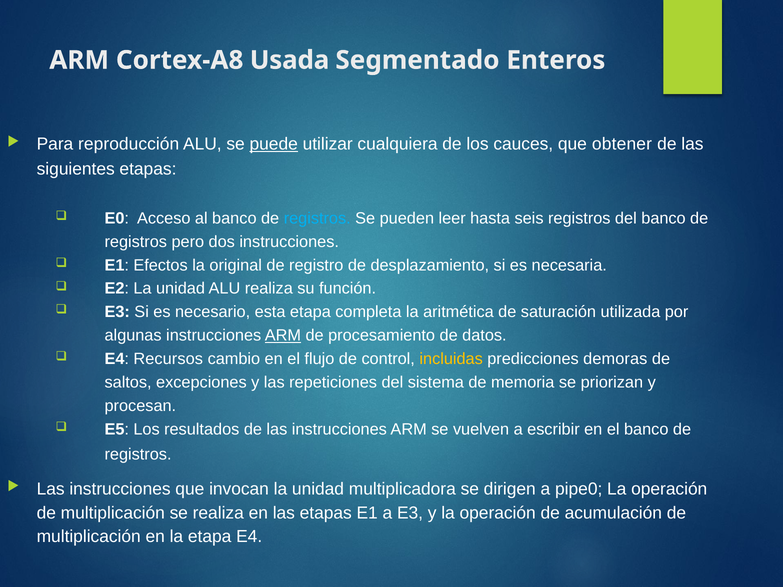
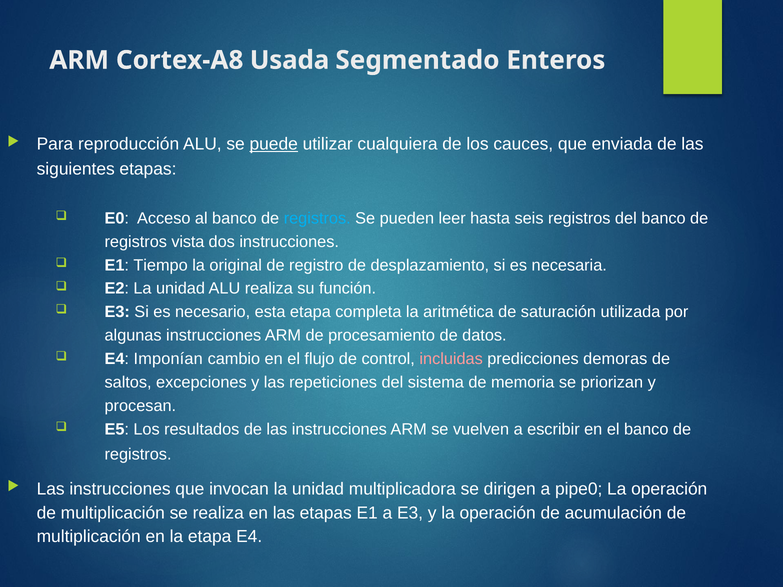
obtener: obtener -> enviada (622, 144)
pero: pero -> vista (188, 242)
Efectos: Efectos -> Tiempo (161, 265)
ARM underline: present -> none (283, 336)
Recursos: Recursos -> Imponían (168, 359)
incluidas colour: yellow -> pink (451, 359)
